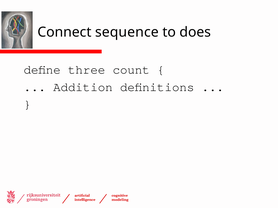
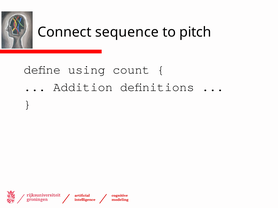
does: does -> pitch (195, 32)
three: three -> using (87, 70)
